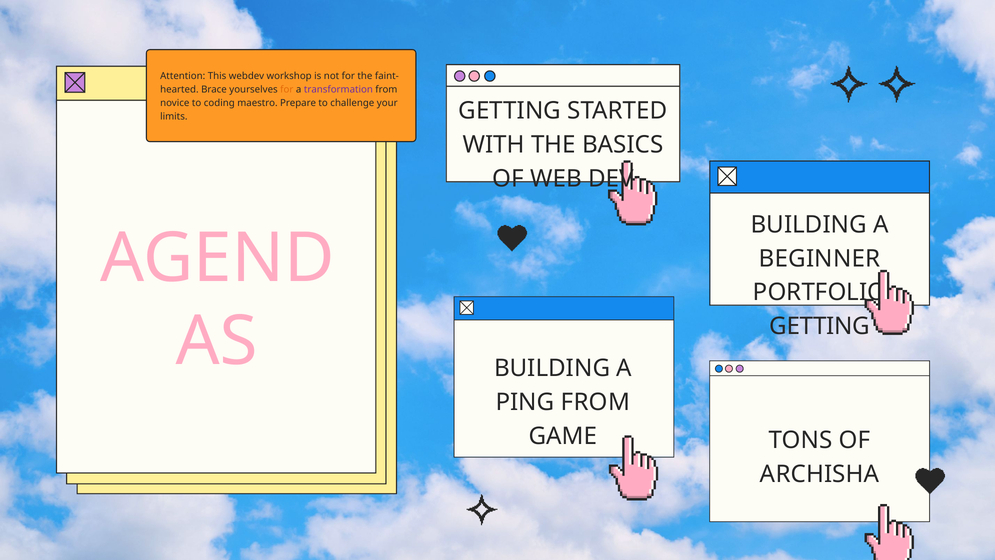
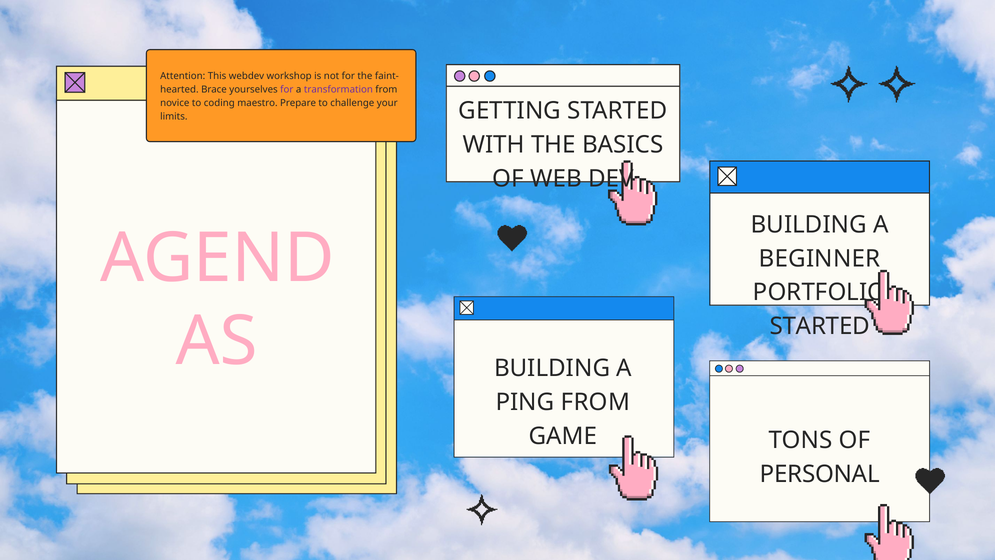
for colour: orange -> purple (287, 89)
GETTING: GETTING -> STARTED (820, 326)
ARCHISHA: ARCHISHA -> PERSONAL (820, 474)
